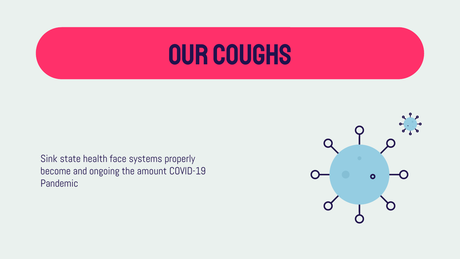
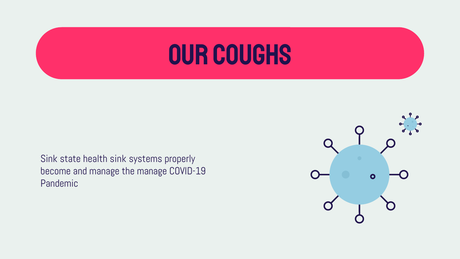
health face: face -> sink (118, 159)
and ongoing: ongoing -> manage (104, 171)
the amount: amount -> manage (152, 171)
